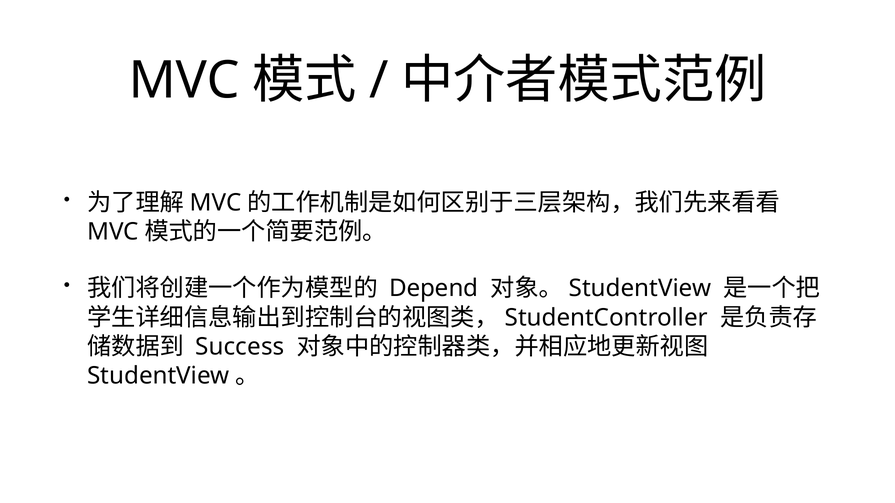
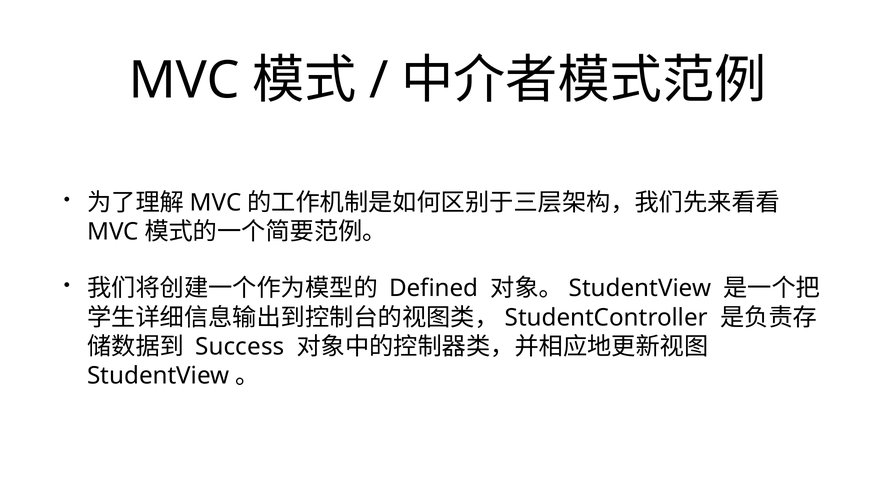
Depend: Depend -> Defined (434, 289)
